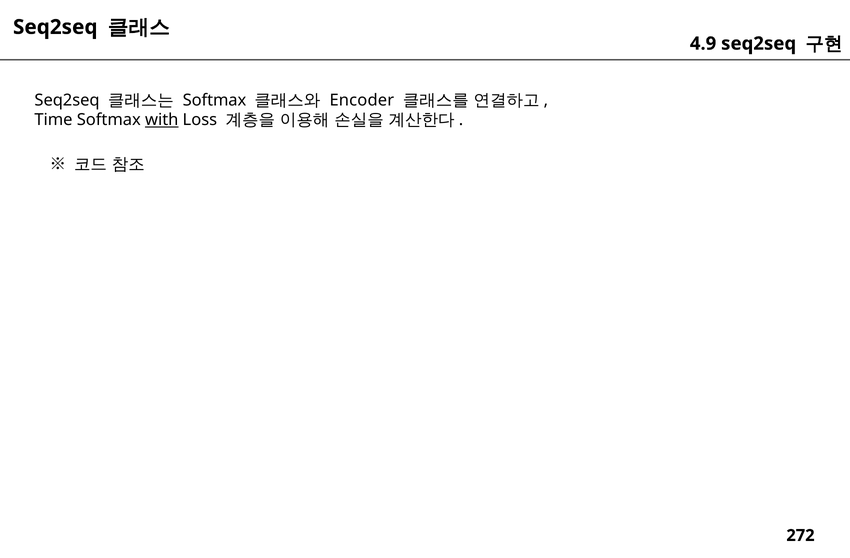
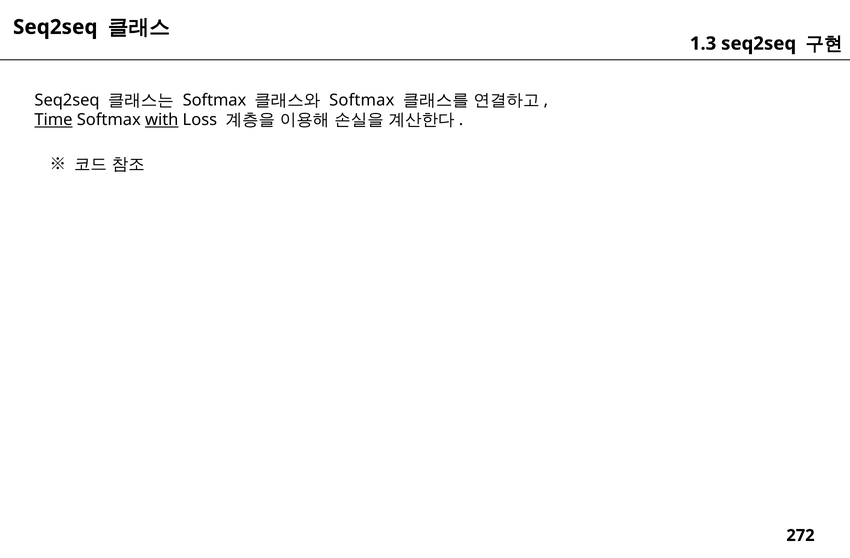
4.9: 4.9 -> 1.3 (703, 44)
Encoder: Encoder -> Softmax (362, 100)
Time underline: none -> present (54, 120)
